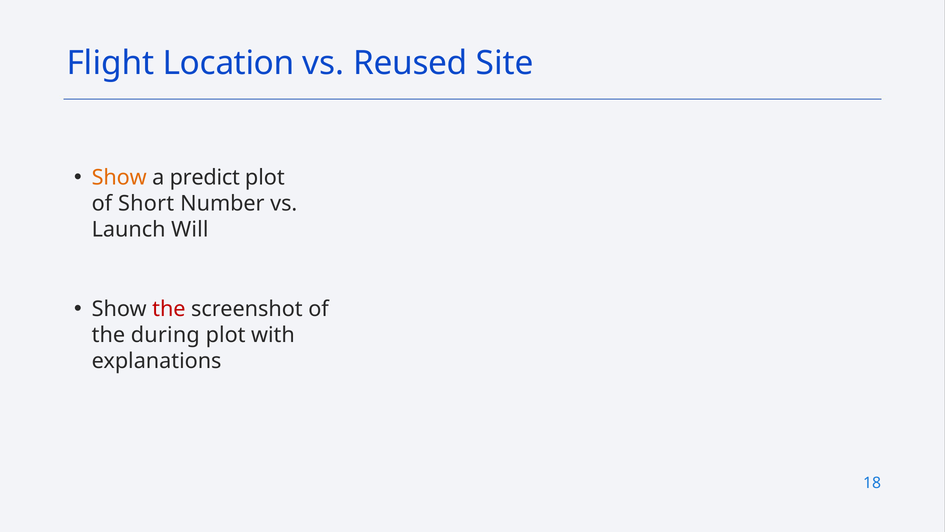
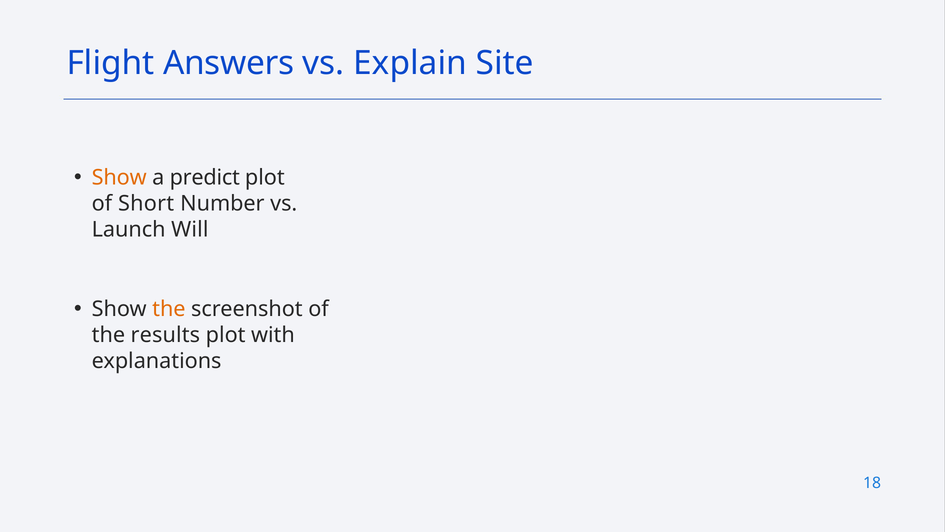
Location: Location -> Answers (229, 63)
Reused: Reused -> Explain (410, 63)
the colour: red -> orange (169, 309)
during: during -> results (165, 335)
